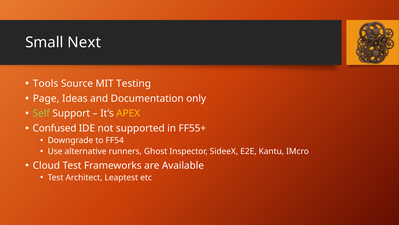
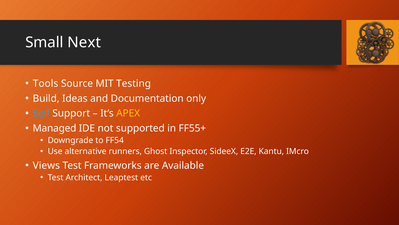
Page: Page -> Build (46, 98)
Self colour: light green -> light blue (41, 113)
Confused: Confused -> Managed (55, 128)
Cloud: Cloud -> Views (46, 165)
